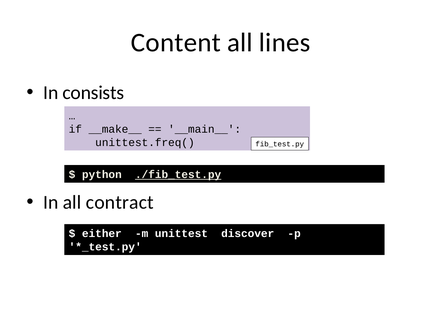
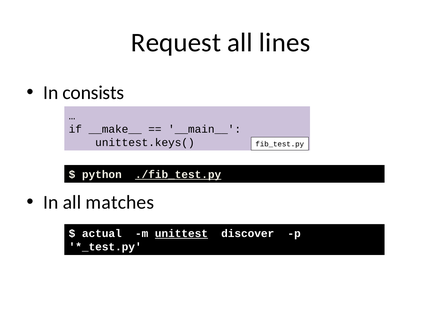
Content: Content -> Request (176, 43)
unittest.freq(: unittest.freq( -> unittest.keys( (145, 143)
contract: contract -> matches (120, 203)
either: either -> actual (102, 234)
unittest underline: none -> present (181, 234)
